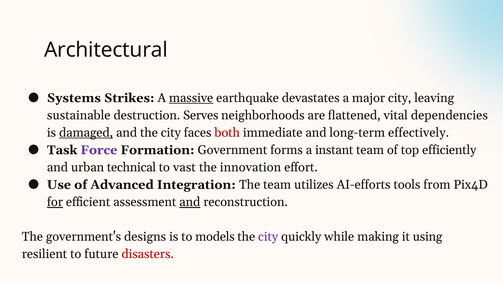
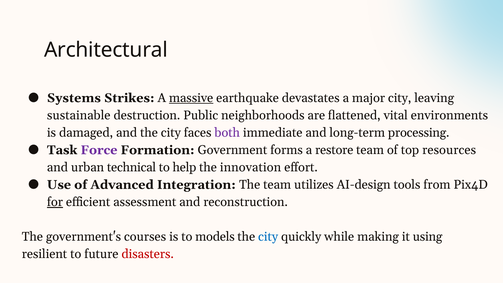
Serves: Serves -> Public (201, 115)
dependencies: dependencies -> environments (449, 115)
damaged underline: present -> none (86, 133)
both colour: red -> purple (227, 133)
effectively: effectively -> processing (419, 133)
instant: instant -> restore (334, 150)
efficiently: efficiently -> resources (449, 150)
vast: vast -> help (185, 167)
AI-efforts: AI-efforts -> AI-design (364, 185)
and underline: present -> none (190, 202)
designs: designs -> courses (145, 237)
city colour: purple -> blue (268, 237)
